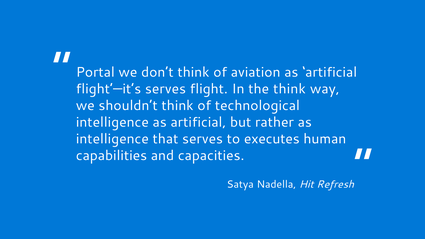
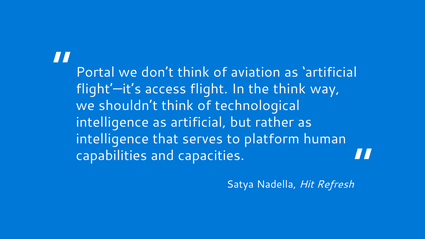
flight’—it’s serves: serves -> access (166, 89)
executes: executes -> platform (272, 139)
